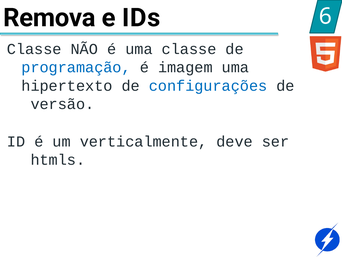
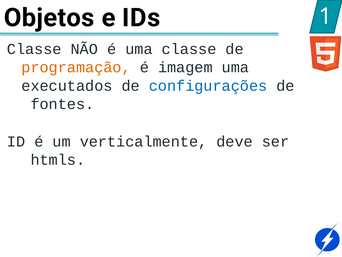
Remova: Remova -> Objetos (49, 18)
6: 6 -> 1 (325, 16)
programação colour: blue -> orange (76, 67)
hipertexto: hipertexto -> executados (67, 86)
versão: versão -> fontes (62, 104)
